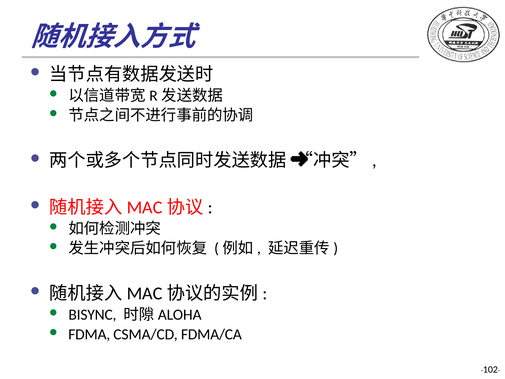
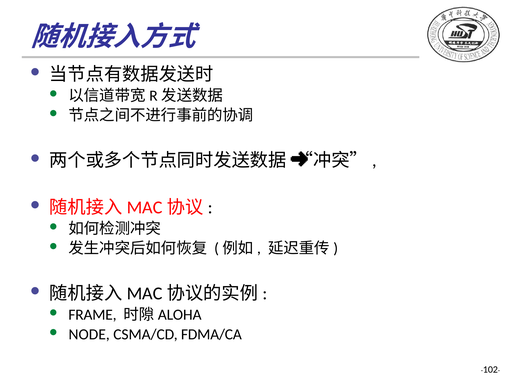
BISYNC: BISYNC -> FRAME (92, 315)
FDMA: FDMA -> NODE (89, 334)
